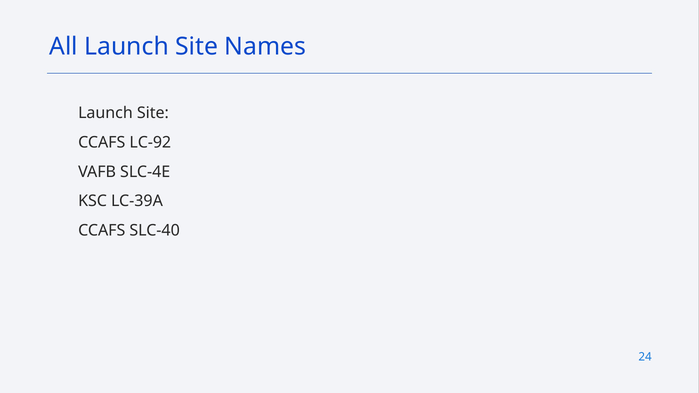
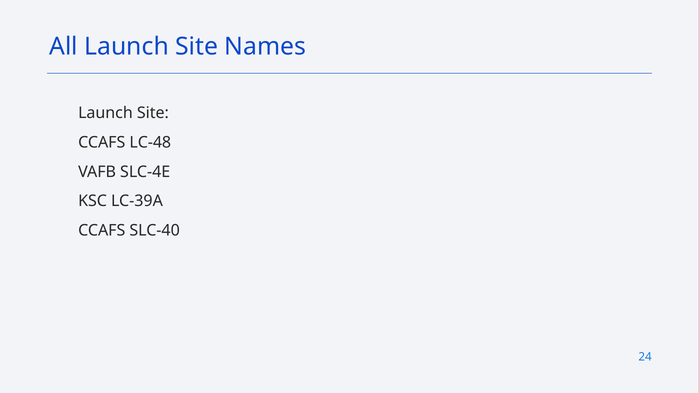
LC-92: LC-92 -> LC-48 (150, 142)
